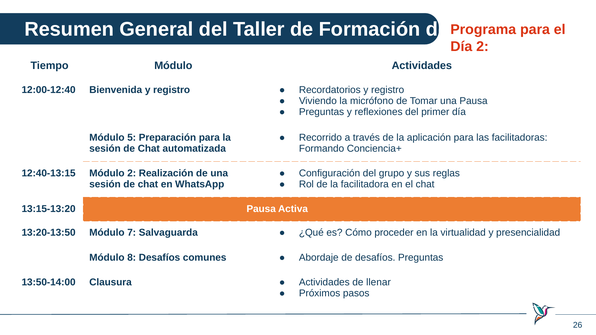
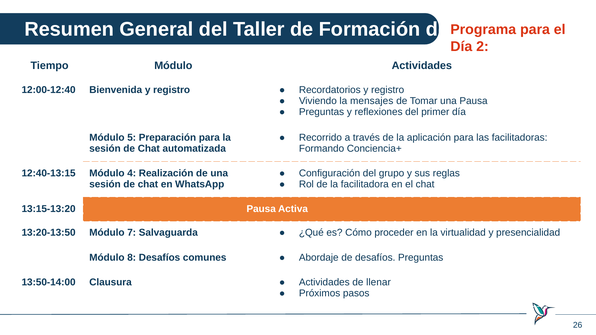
micrófono: micrófono -> mensajes (372, 101)
Módulo 2: 2 -> 4 (132, 173)
